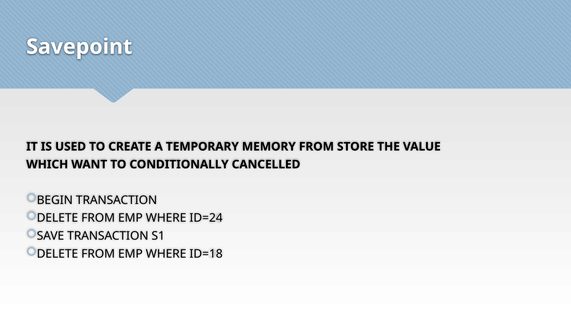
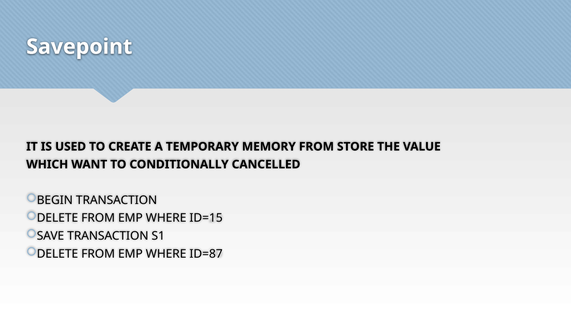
ID=24: ID=24 -> ID=15 (206, 218)
ID=18: ID=18 -> ID=87 (206, 254)
